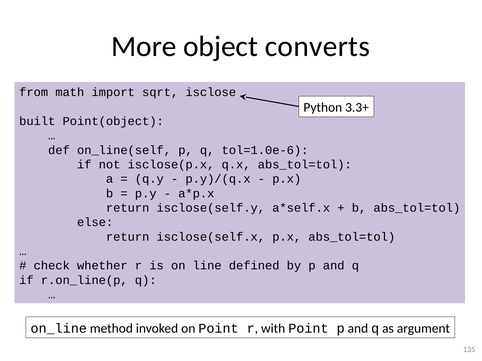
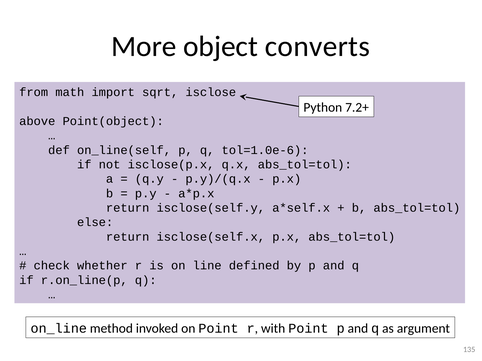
3.3+: 3.3+ -> 7.2+ (357, 108)
built: built -> above (37, 121)
